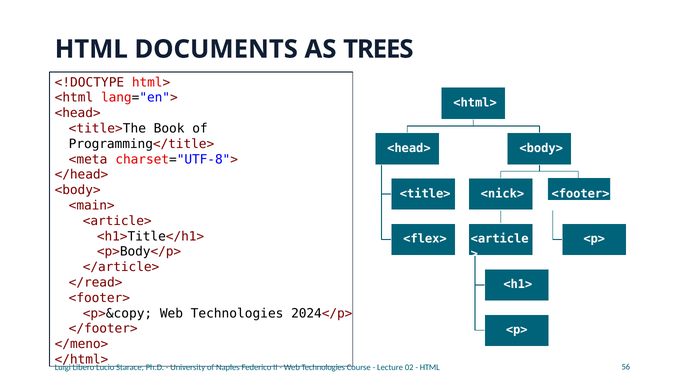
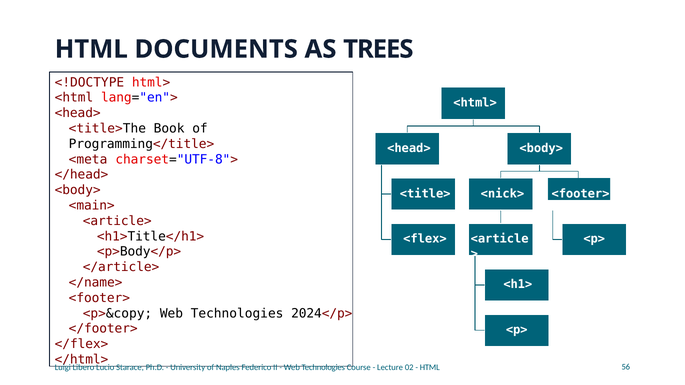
</read>: </read> -> </name> (96, 283)
</meno>: </meno> -> </flex> (82, 344)
